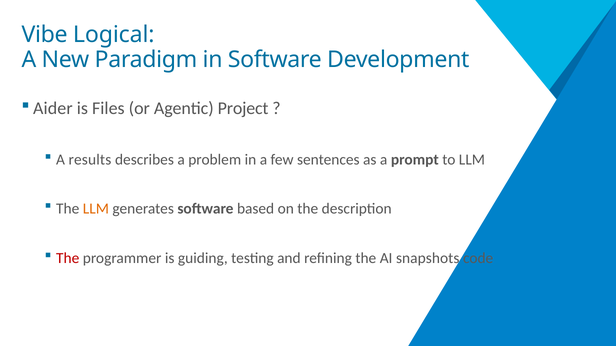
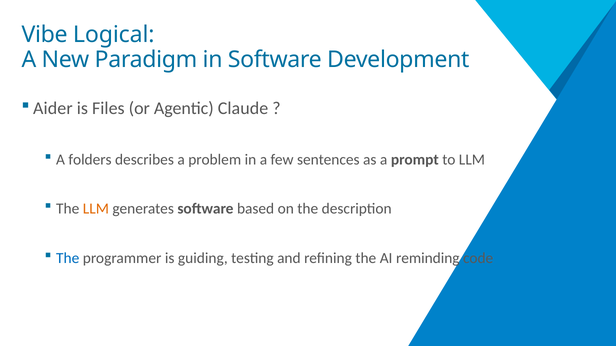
Project: Project -> Claude (243, 109)
results: results -> folders (90, 160)
The colour: red -> blue (68, 259)
snapshots: snapshots -> reminding (428, 259)
